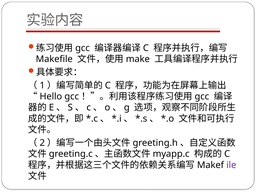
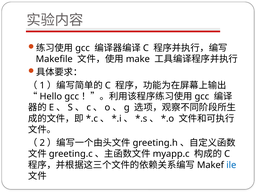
ile colour: purple -> blue (231, 165)
